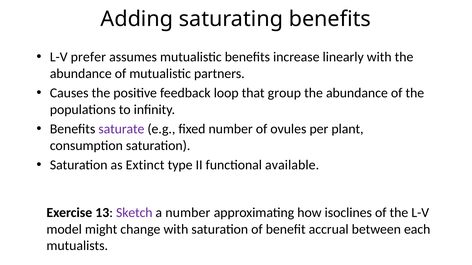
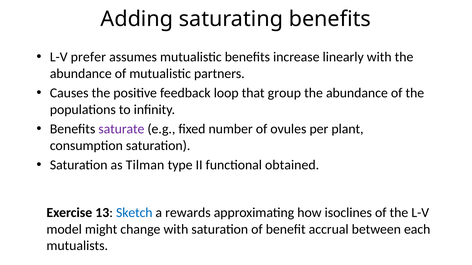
Extinct: Extinct -> Tilman (145, 165)
available: available -> obtained (292, 165)
Sketch colour: purple -> blue (134, 213)
a number: number -> rewards (188, 213)
